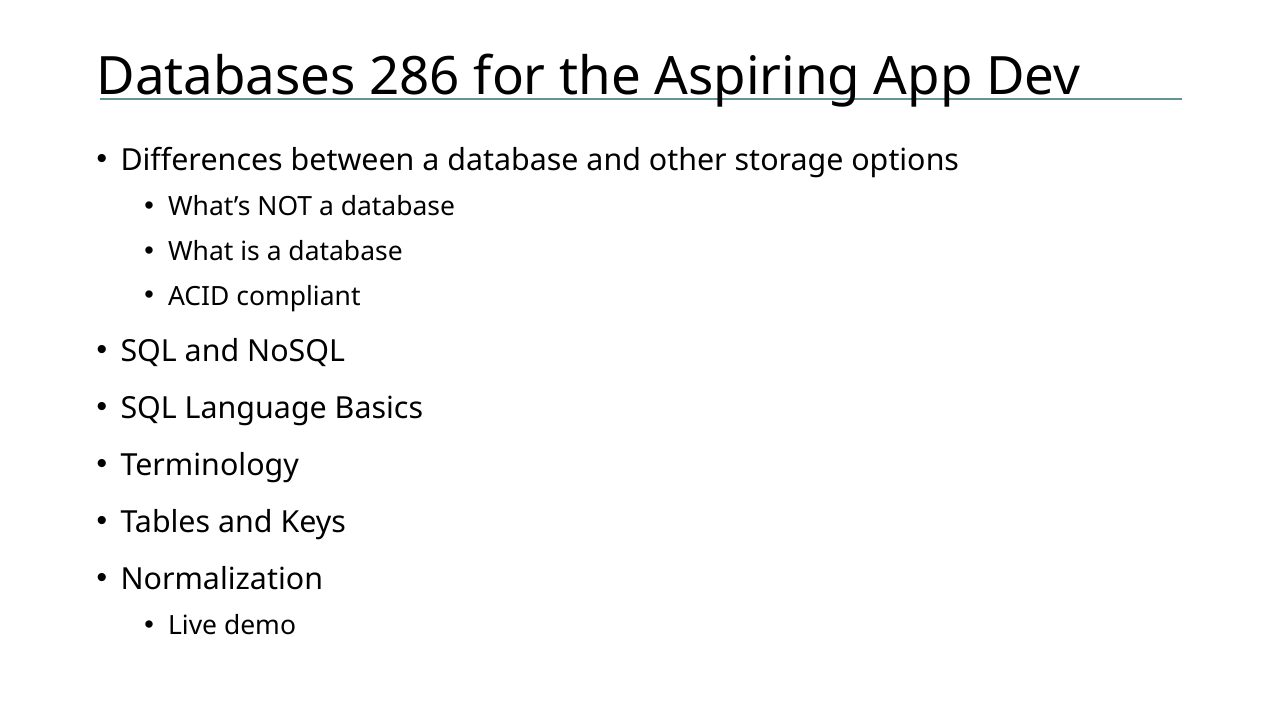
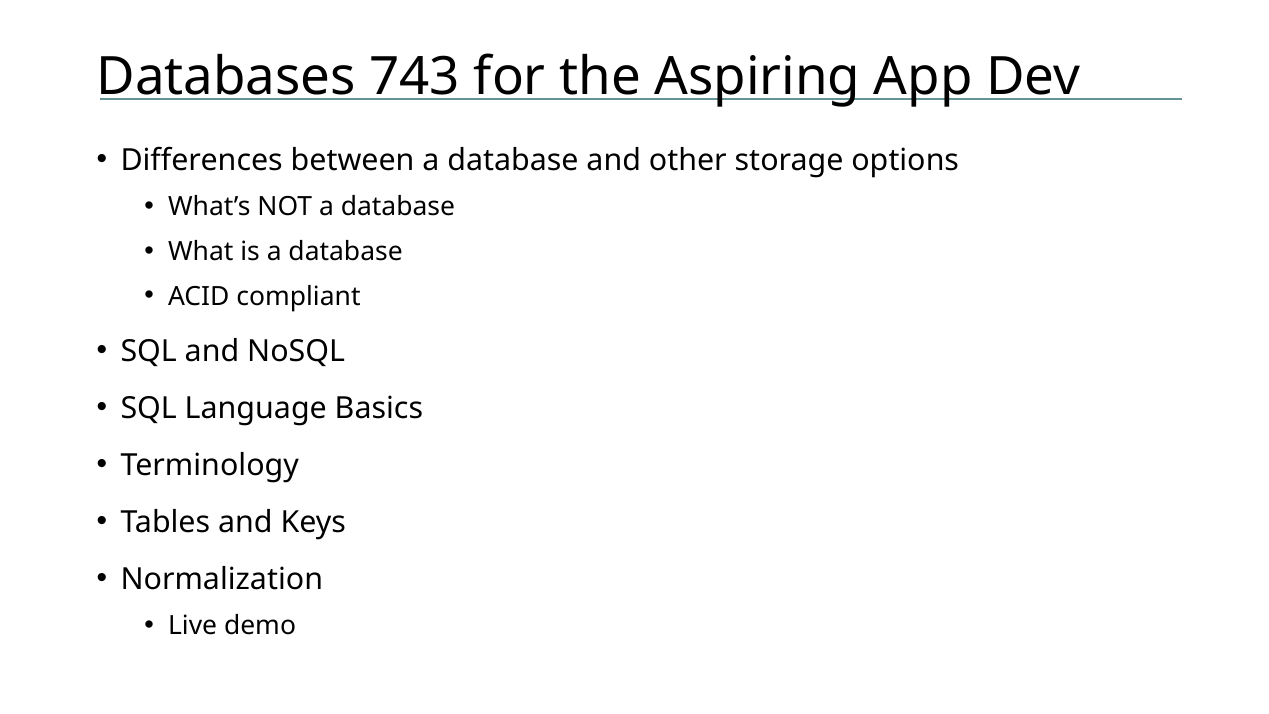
286: 286 -> 743 (415, 77)
